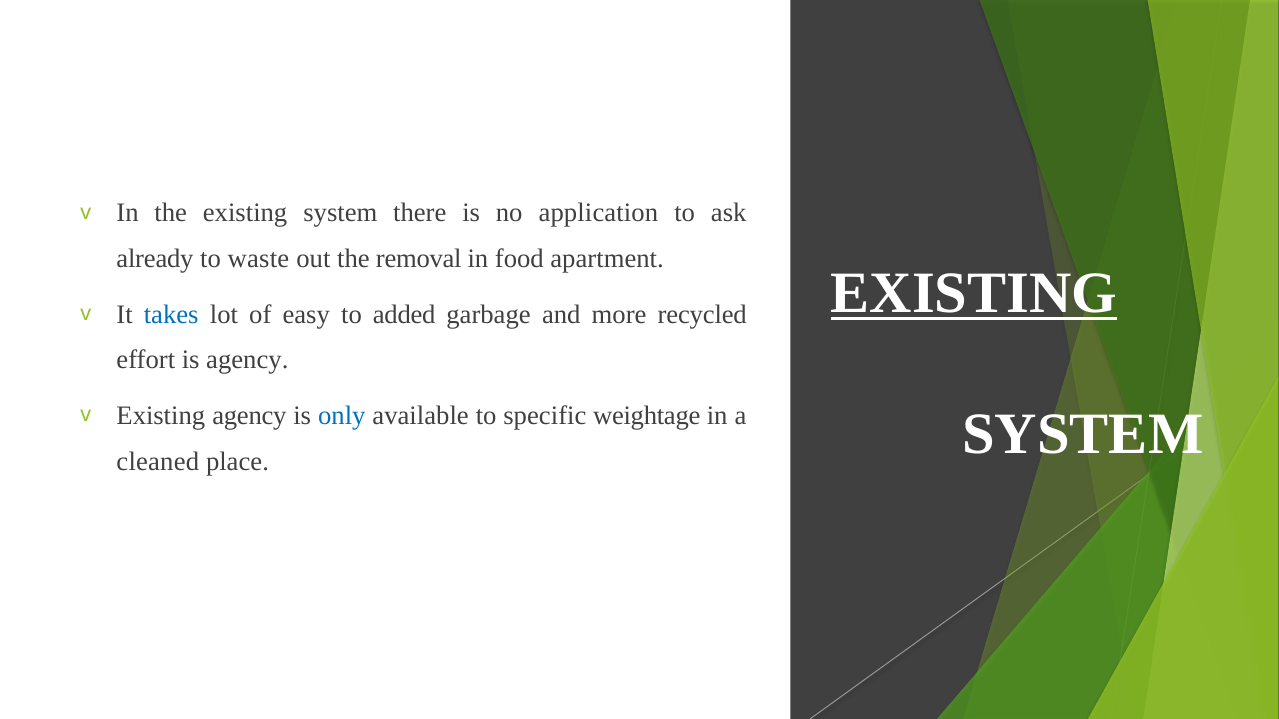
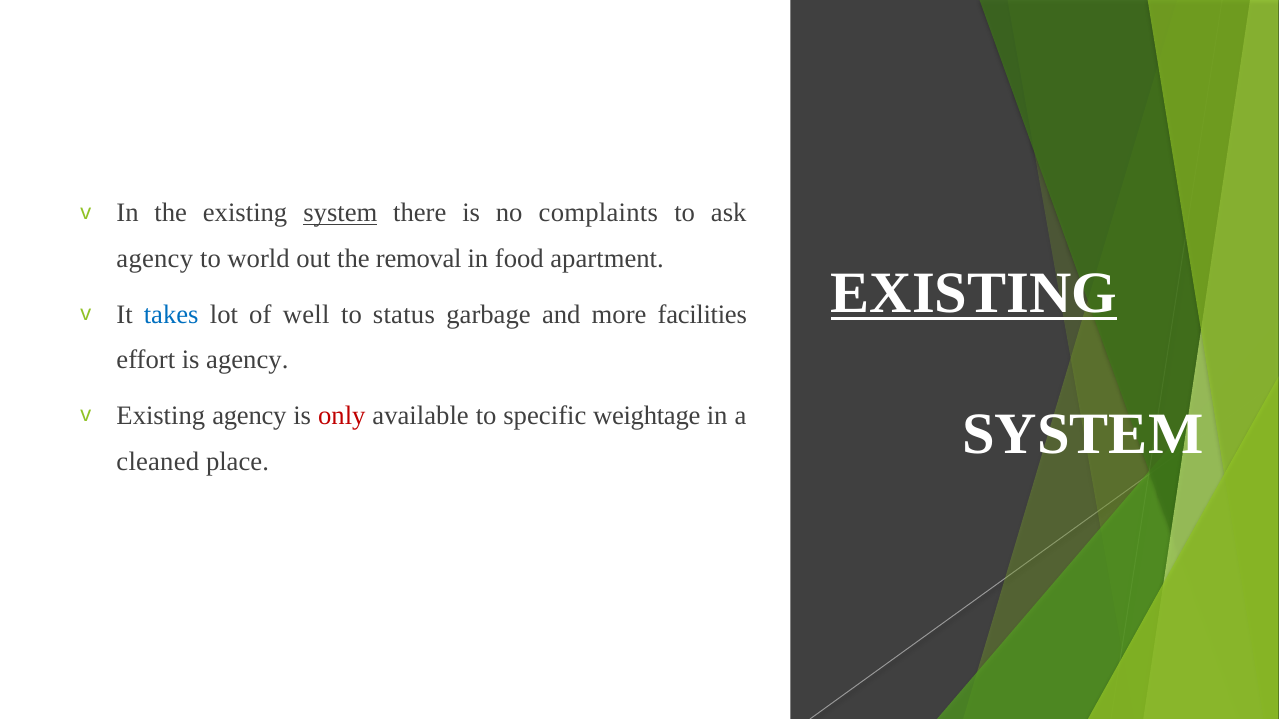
system underline: none -> present (340, 213)
application: application -> complaints (598, 213)
already: already -> agency (155, 259)
waste: waste -> world (259, 259)
easy: easy -> well (306, 315)
added: added -> status (404, 315)
recycled: recycled -> facilities (702, 315)
only colour: blue -> red (342, 416)
